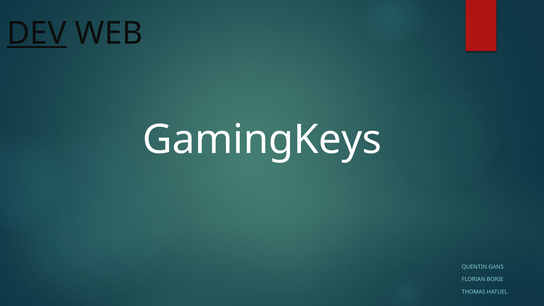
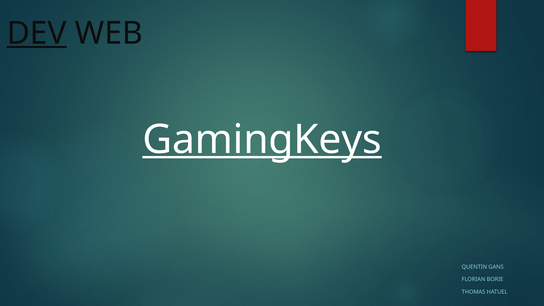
GamingKeys underline: none -> present (262, 140)
